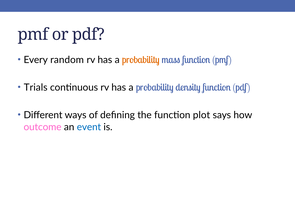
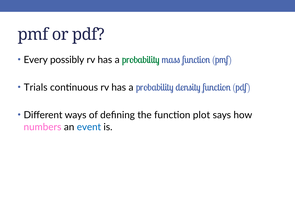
random: random -> possibly (67, 60)
probability colour: orange -> green (141, 60)
outcome: outcome -> numbers (43, 127)
